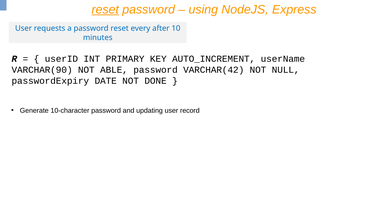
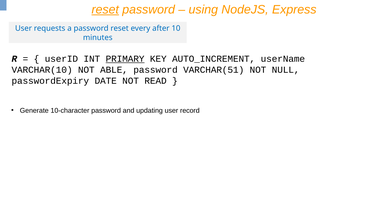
PRIMARY underline: none -> present (125, 59)
VARCHAR(90: VARCHAR(90 -> VARCHAR(10 (42, 70)
VARCHAR(42: VARCHAR(42 -> VARCHAR(51 (214, 70)
DONE: DONE -> READ (156, 81)
